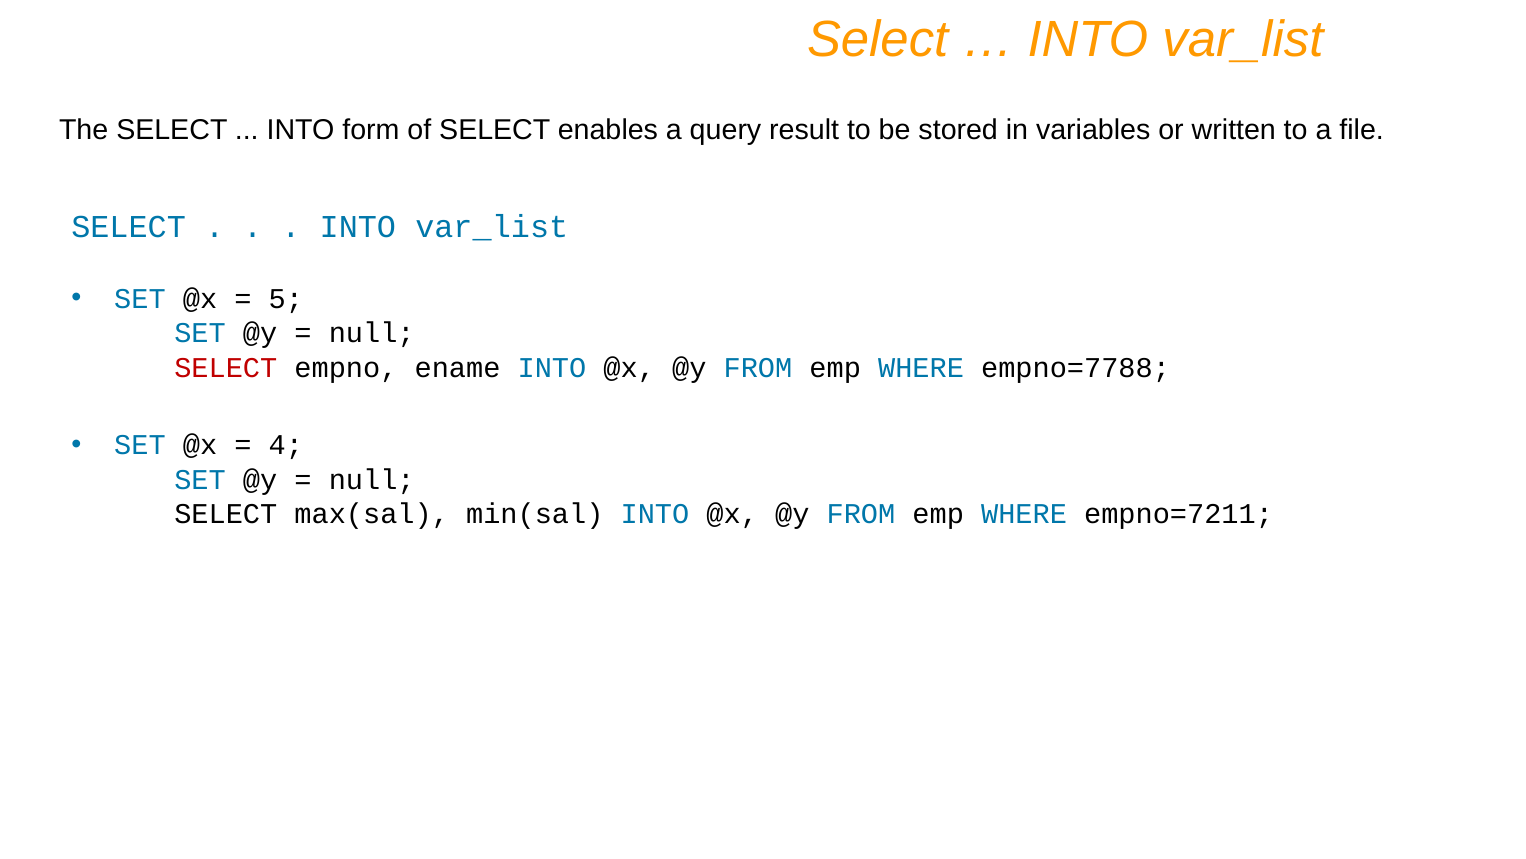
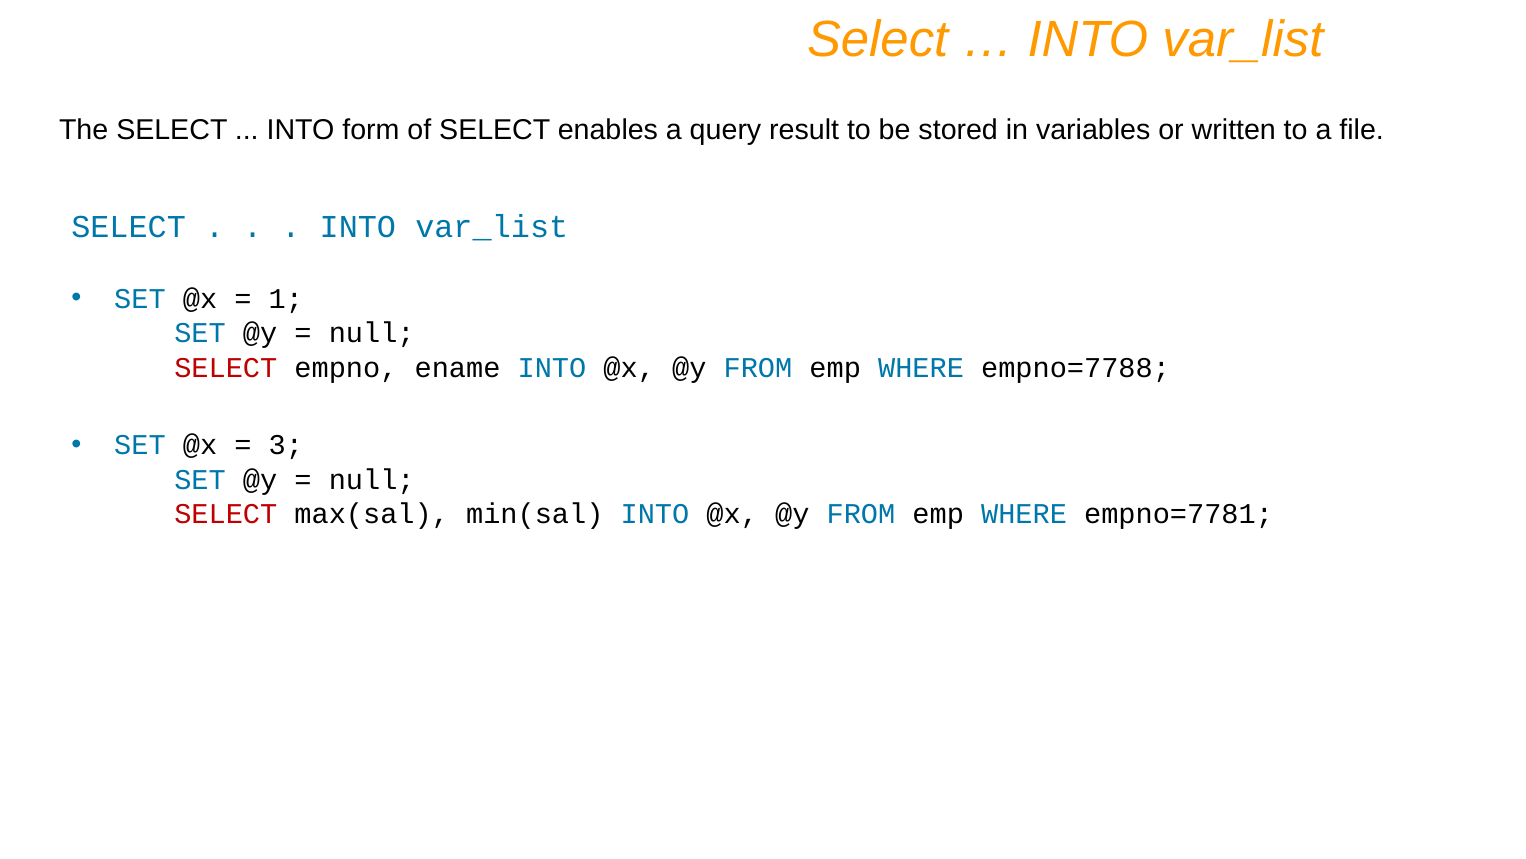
5: 5 -> 1 (286, 299)
4: 4 -> 3 (286, 445)
SELECT colour: black -> red (226, 514)
empno=7211: empno=7211 -> empno=7781 (1179, 514)
